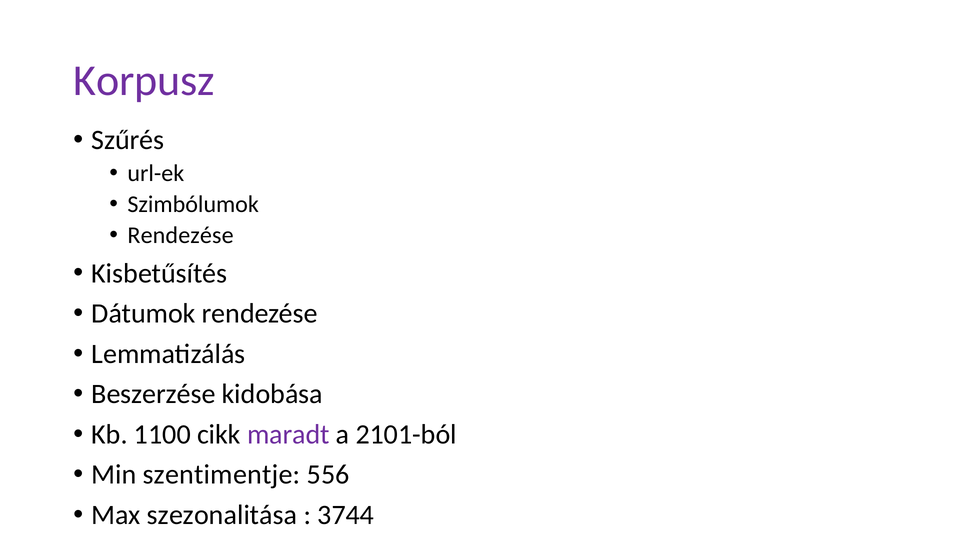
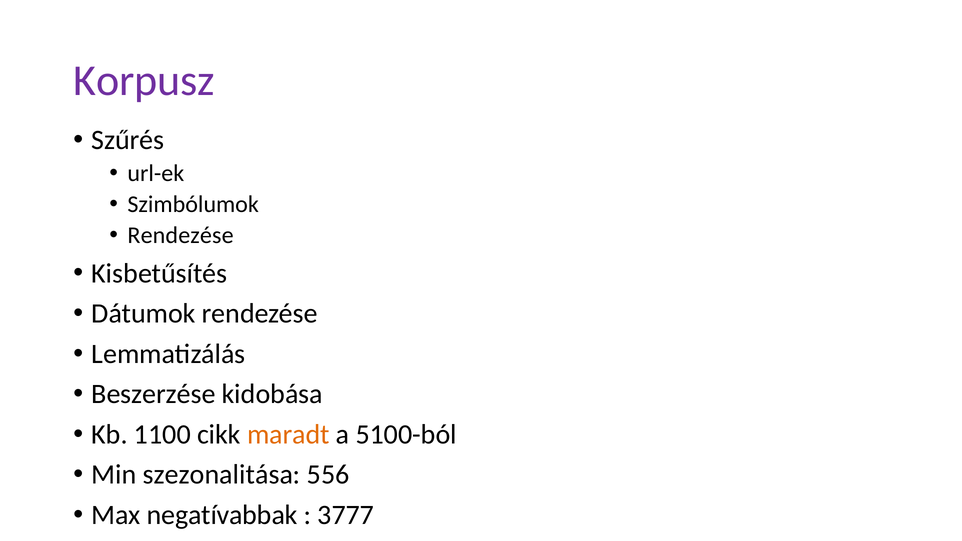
maradt colour: purple -> orange (288, 434)
2101-ból: 2101-ból -> 5100-ból (406, 434)
szentimentje: szentimentje -> szezonalitása (222, 475)
szezonalitása: szezonalitása -> negatívabbak (222, 515)
3744: 3744 -> 3777 (346, 515)
